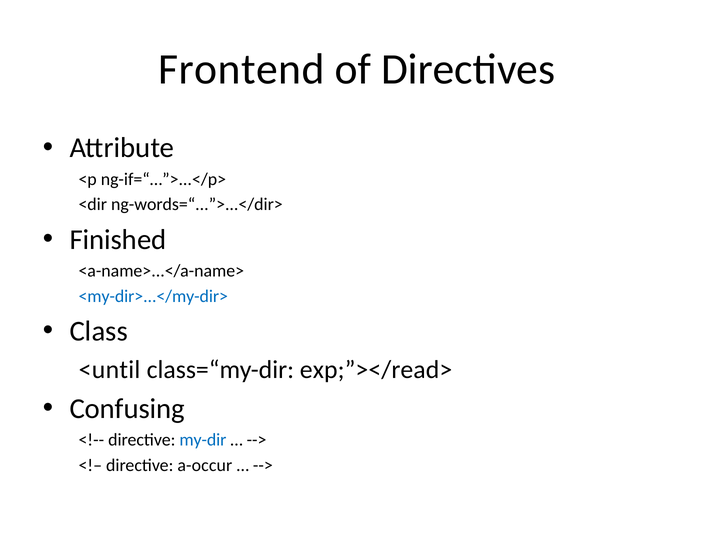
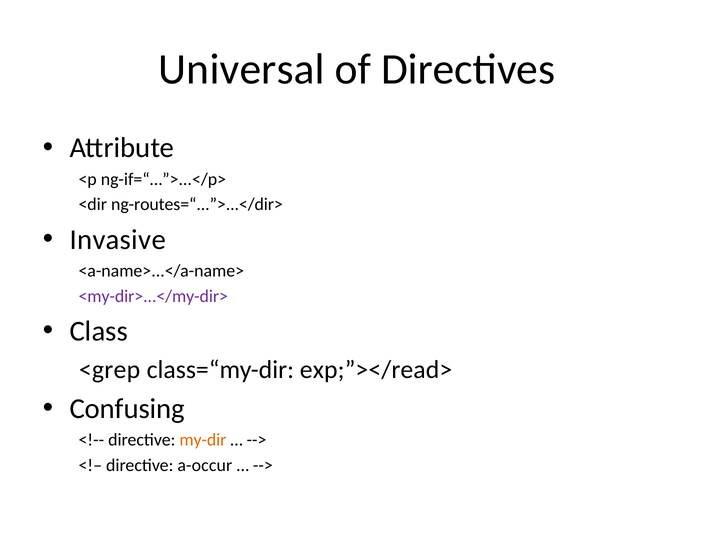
Frontend: Frontend -> Universal (242, 69)
ng-words=“...”>...</dir>: ng-words=“...”>...</dir> -> ng-routes=“...”>...</dir> (197, 204)
Finished: Finished -> Invasive (118, 239)
<my-dir>...</my-dir> colour: blue -> purple (153, 296)
<until: <until -> <grep (110, 369)
my-dir colour: blue -> orange (203, 440)
